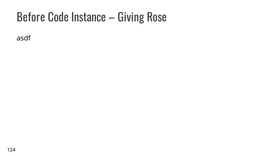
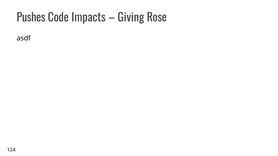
Before: Before -> Pushes (31, 18)
Instance: Instance -> Impacts (89, 18)
